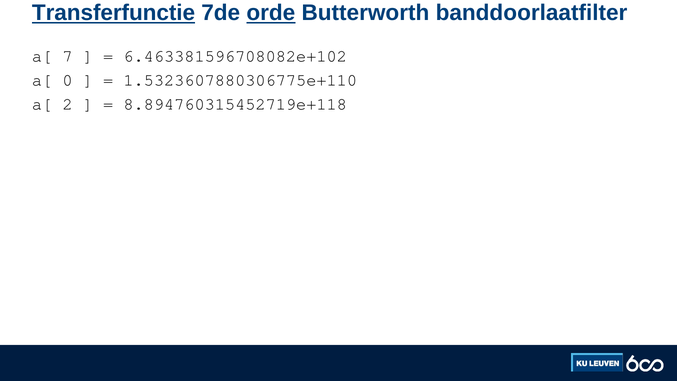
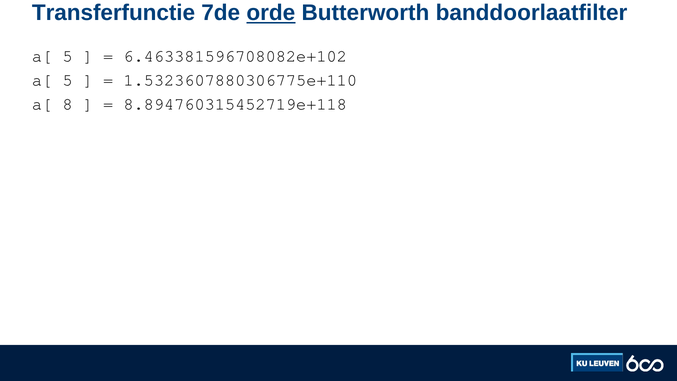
Transferfunctie underline: present -> none (114, 13)
7: 7 -> 5 (68, 56)
0: 0 -> 5 (68, 80)
2: 2 -> 8 (68, 104)
